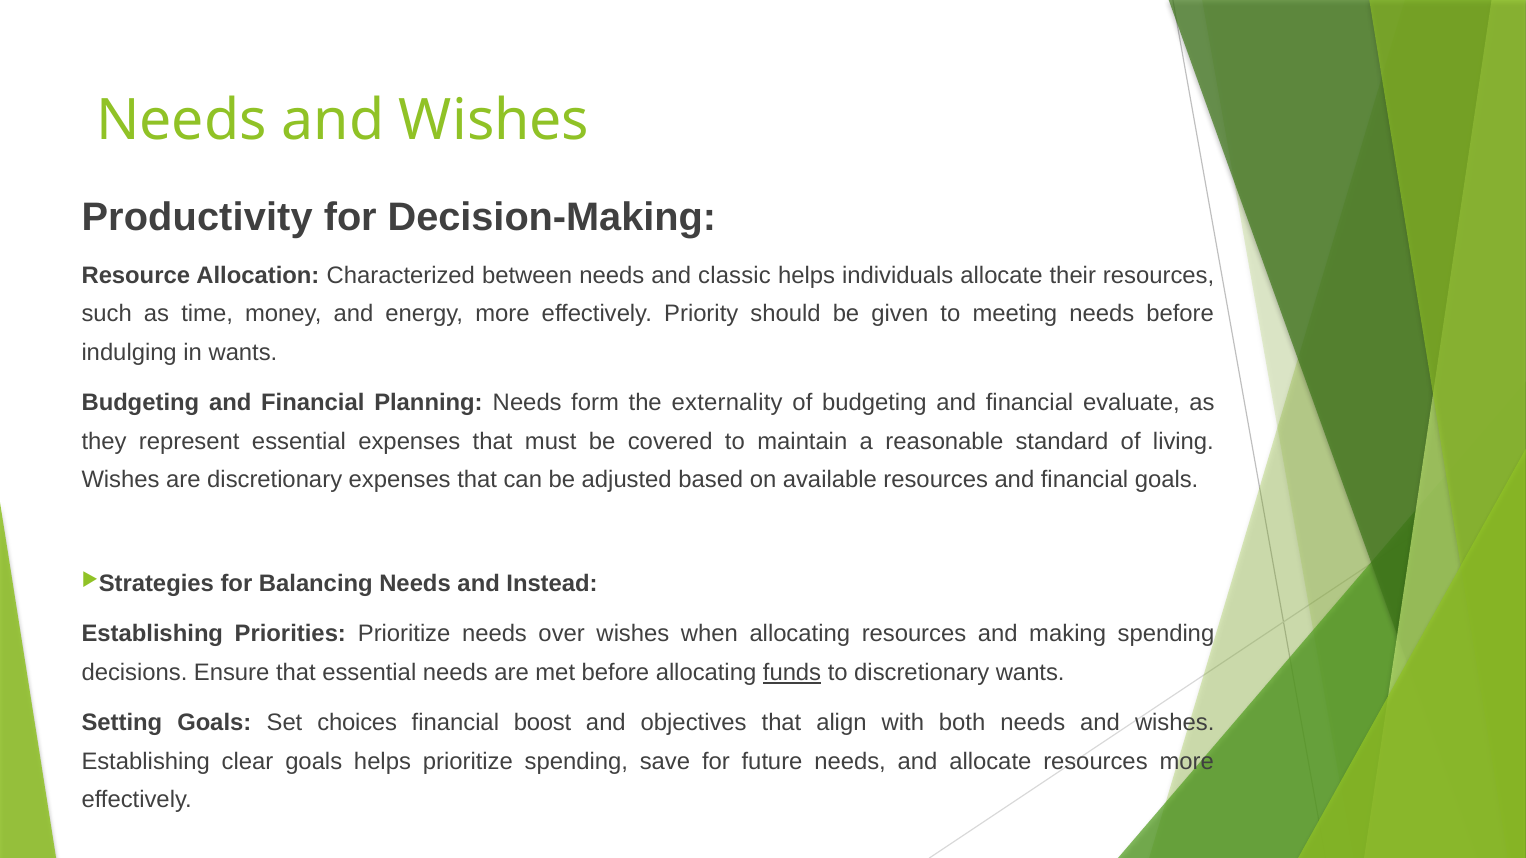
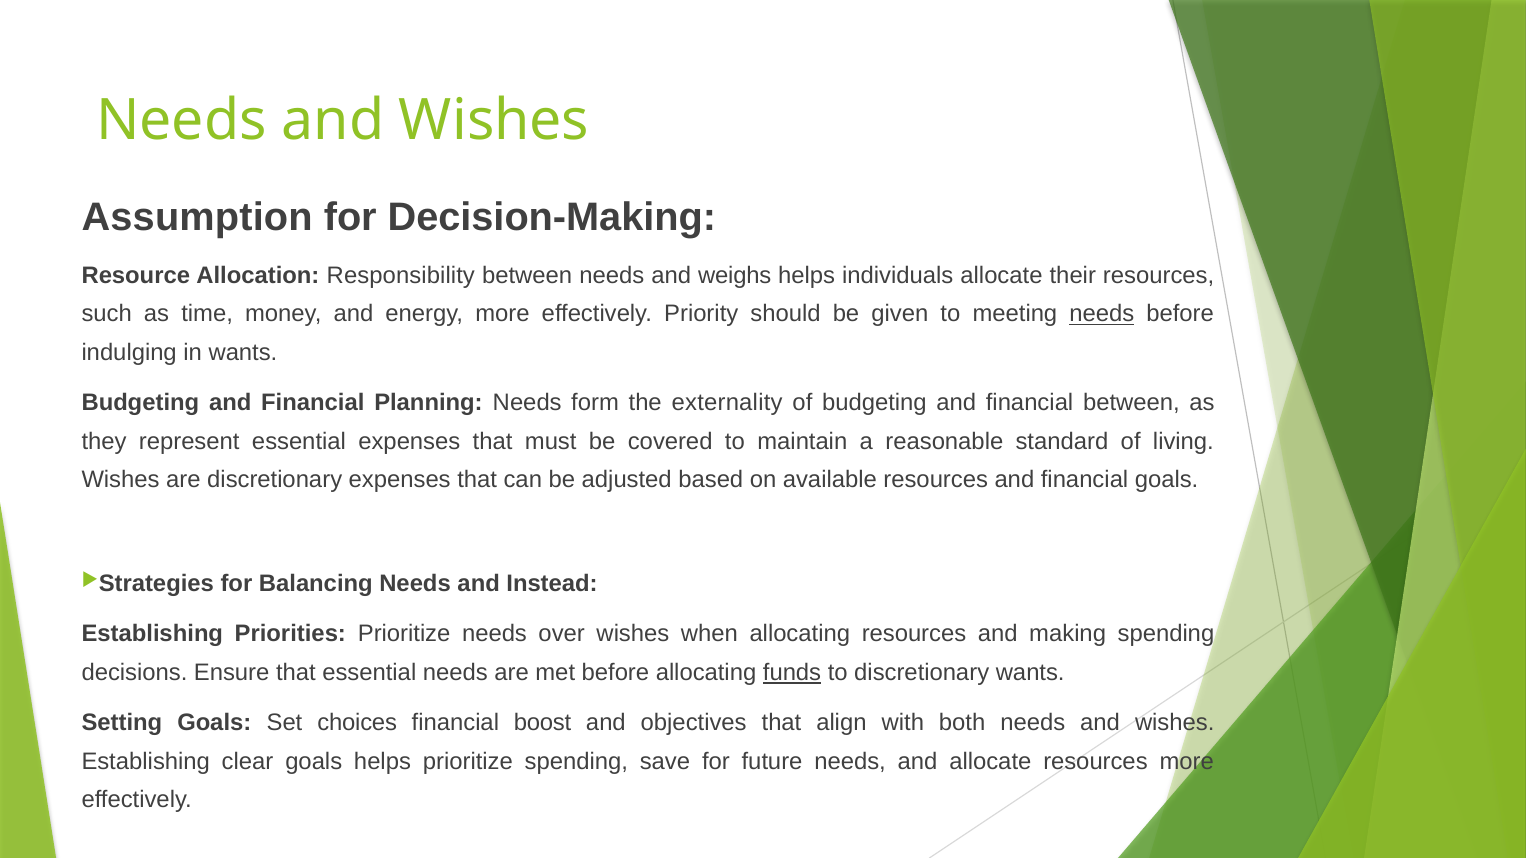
Productivity: Productivity -> Assumption (197, 217)
Characterized: Characterized -> Responsibility (401, 276)
classic: classic -> weighs (735, 276)
needs underline: none -> present (1102, 314)
financial evaluate: evaluate -> between (1131, 403)
